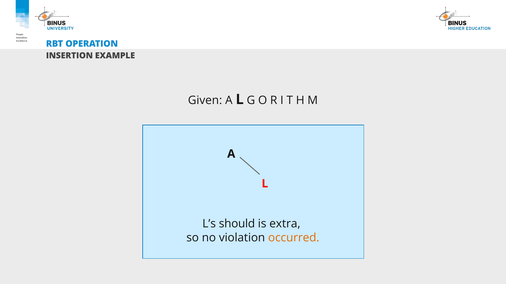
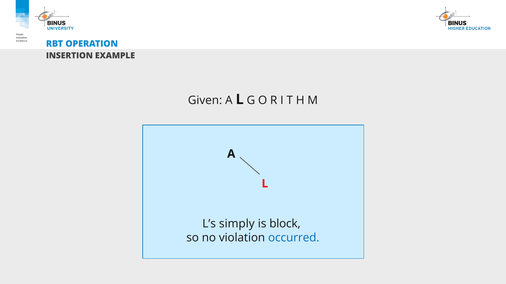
should: should -> simply (237, 224)
extra: extra -> block (285, 224)
occurred colour: orange -> blue (294, 238)
